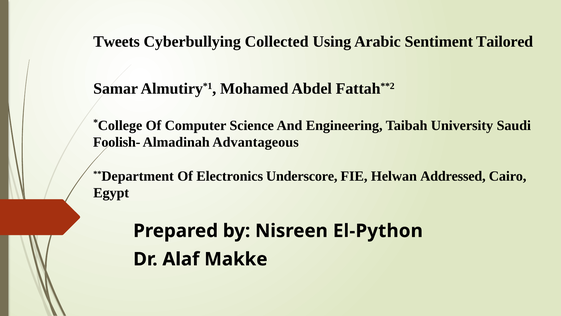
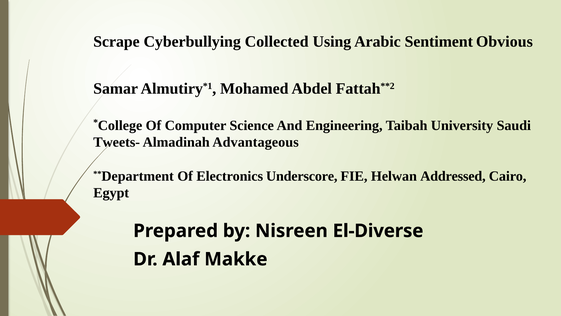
Tweets: Tweets -> Scrape (116, 42)
Tailored: Tailored -> Obvious (504, 42)
Foolish-: Foolish- -> Tweets- (117, 142)
El-Python: El-Python -> El-Diverse (378, 231)
